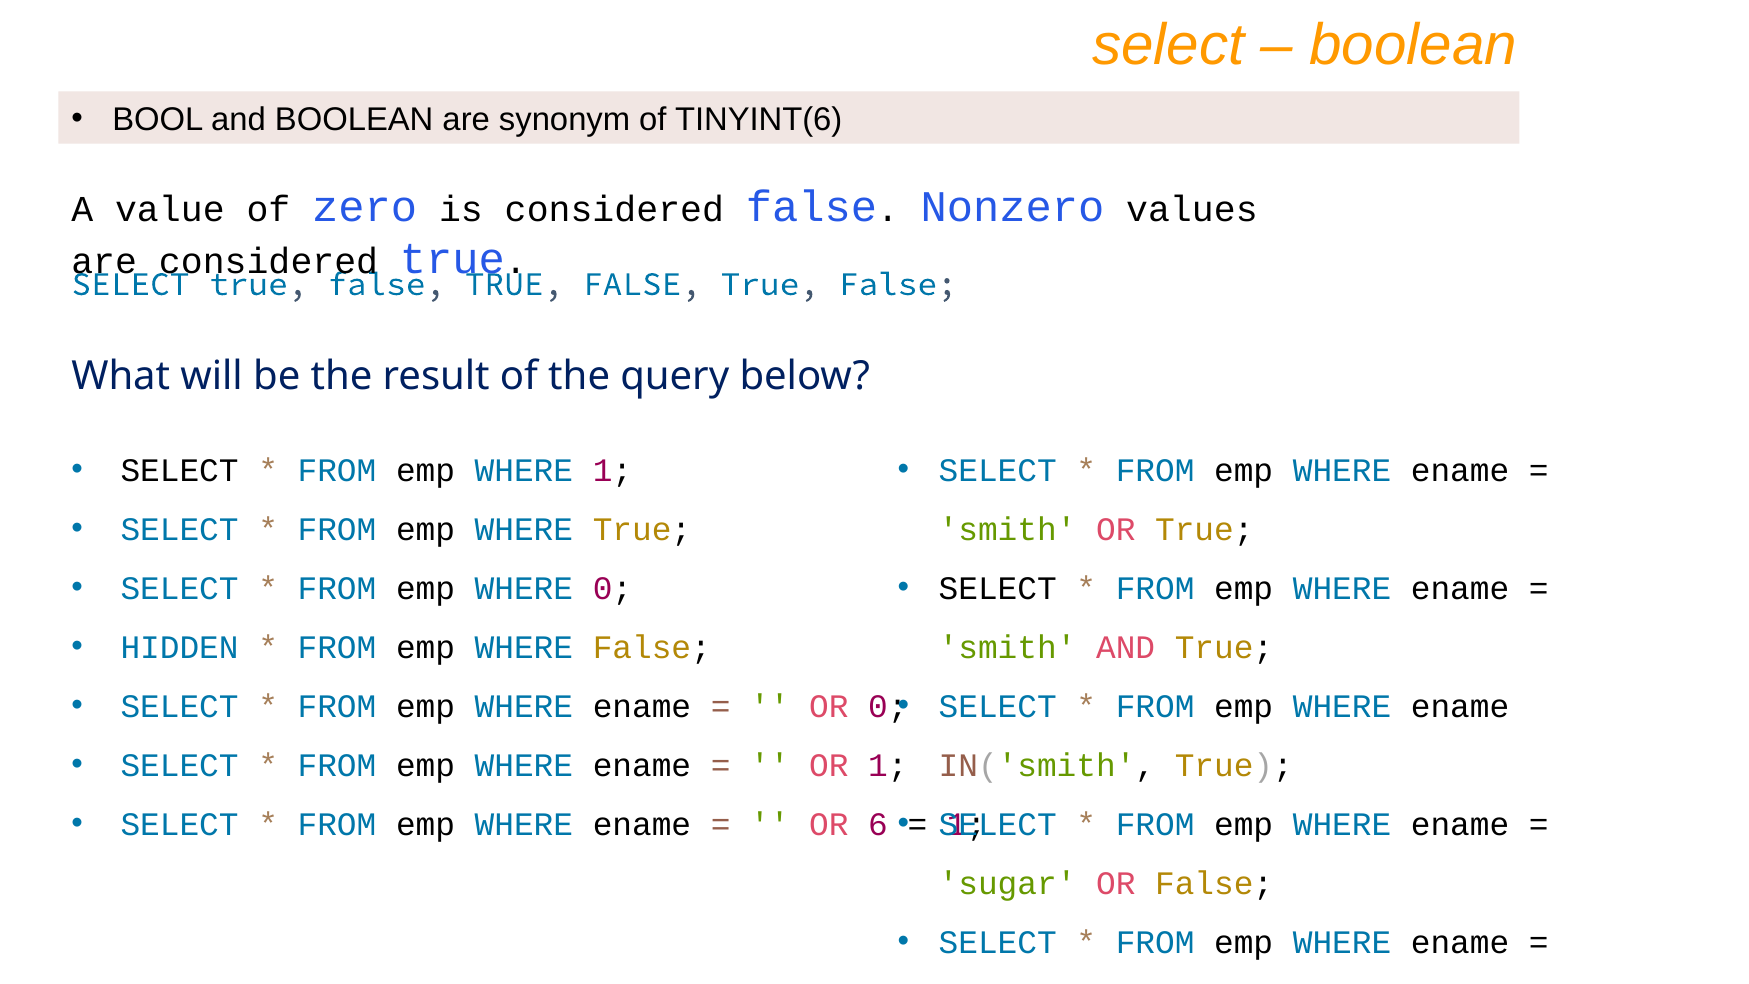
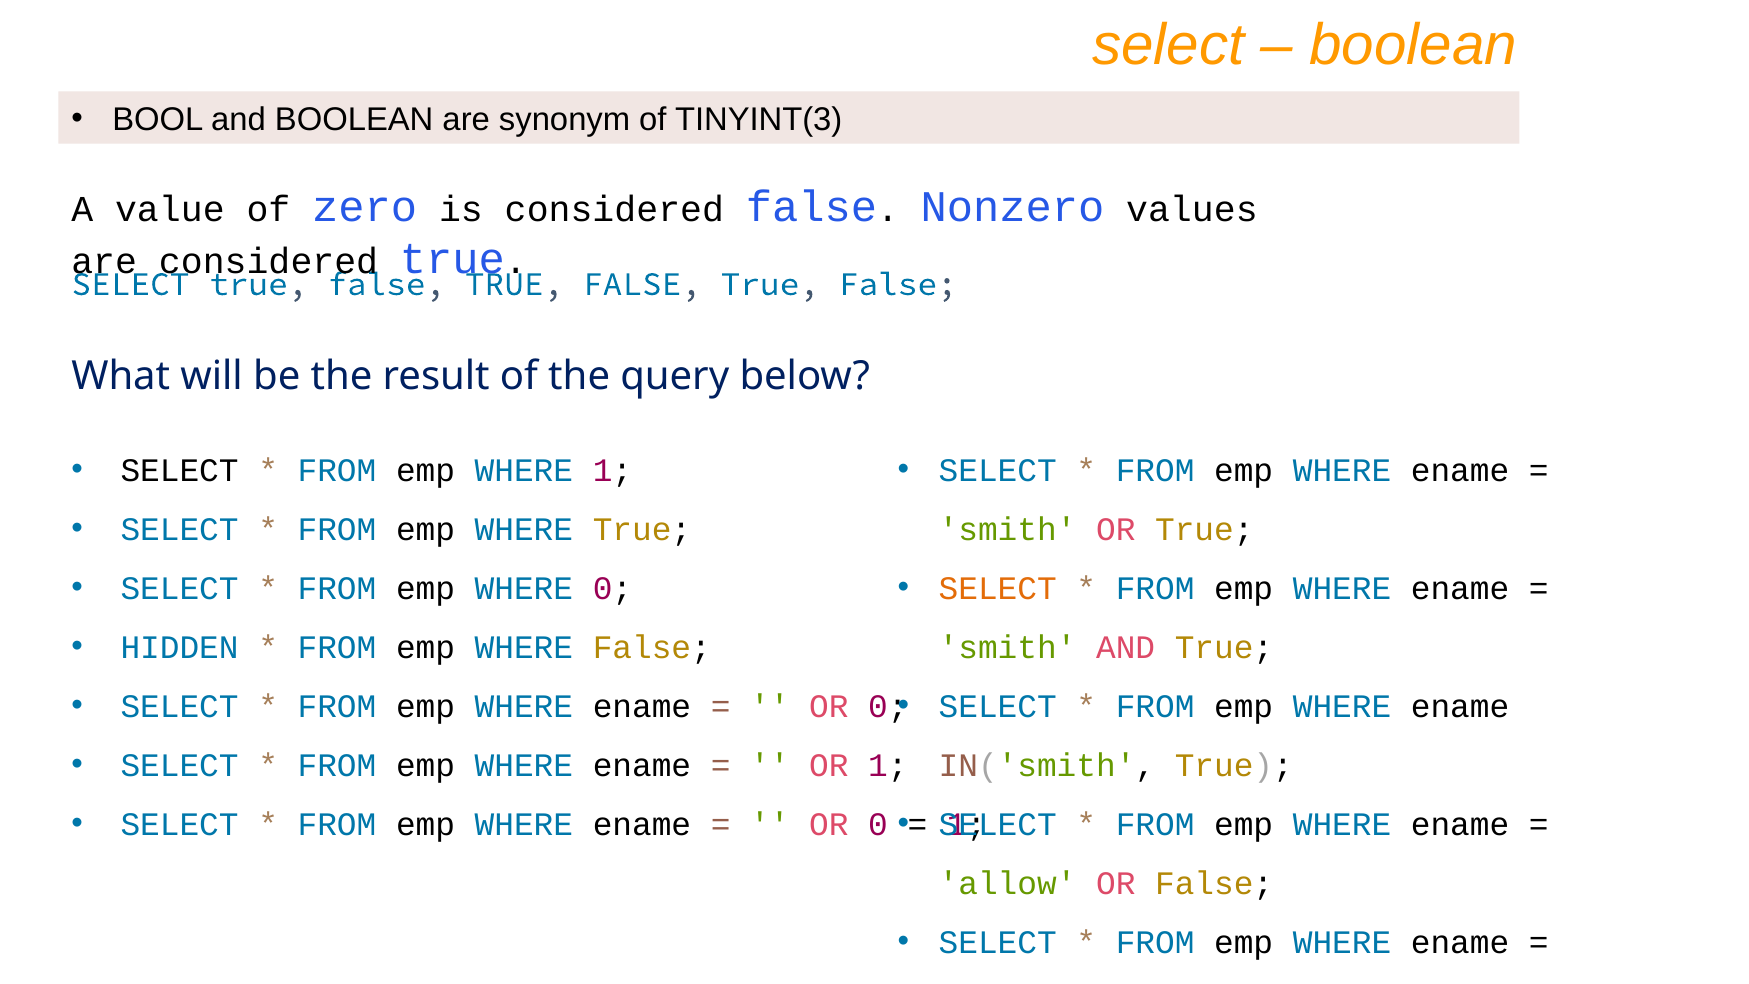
TINYINT(6: TINYINT(6 -> TINYINT(3 (759, 120)
SELECT colour: black -> orange (998, 588)
6: 6 -> 0 (878, 825)
sugar: sugar -> allow (1008, 884)
